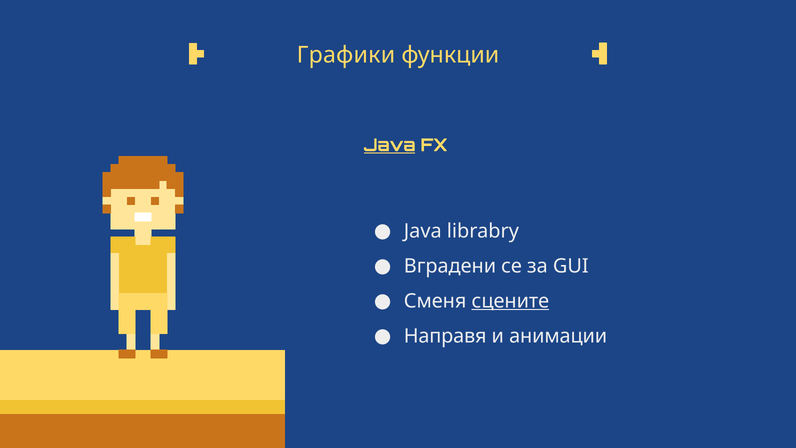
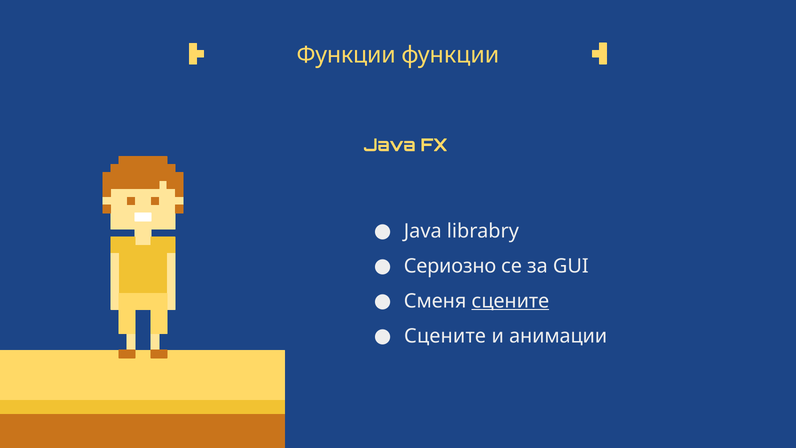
Графики: Графики -> Функции (346, 55)
Java underline: present -> none (390, 145)
Вградени: Вградени -> Сериозно (450, 266)
Направя: Направя -> Сцените (445, 336)
